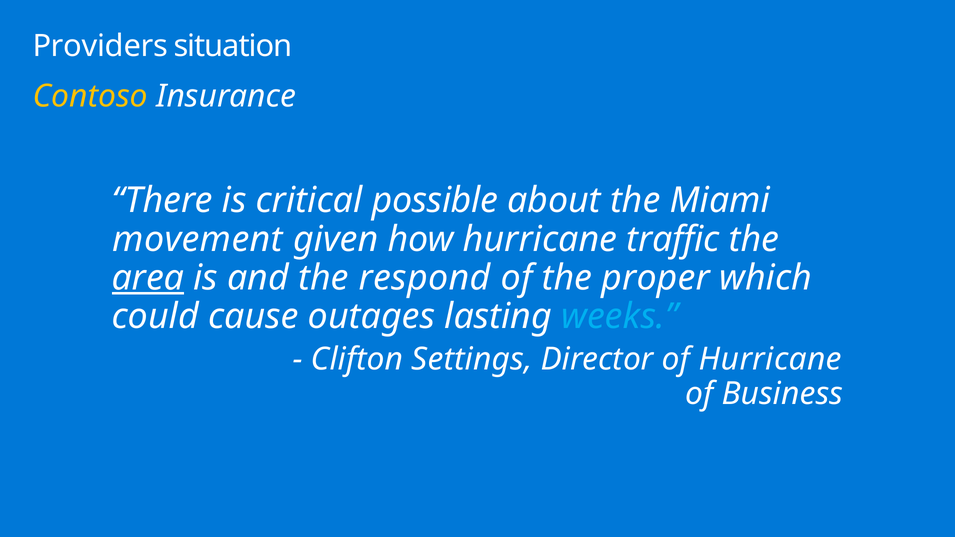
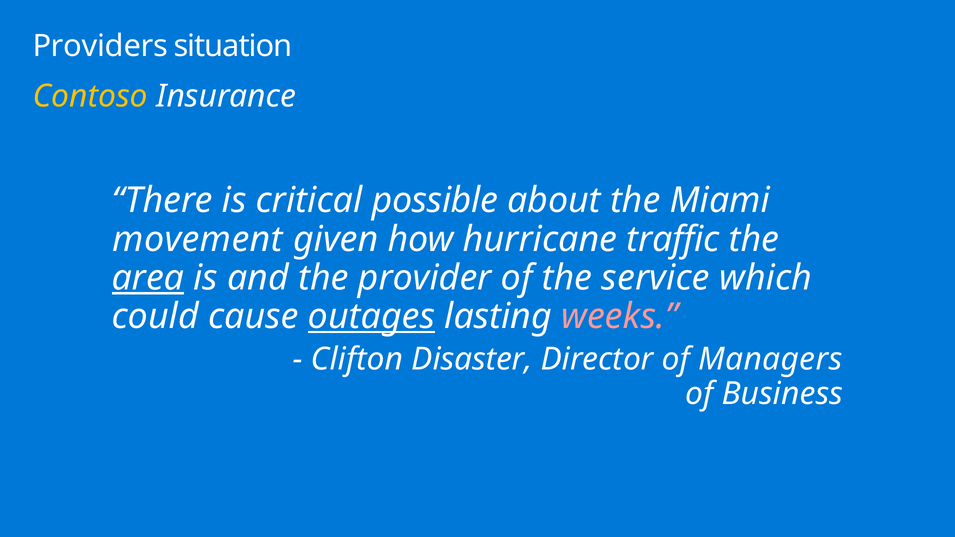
respond: respond -> provider (425, 278)
proper: proper -> service (656, 278)
outages underline: none -> present (372, 317)
weeks colour: light blue -> pink (620, 317)
Settings: Settings -> Disaster (472, 359)
of Hurricane: Hurricane -> Managers (770, 359)
